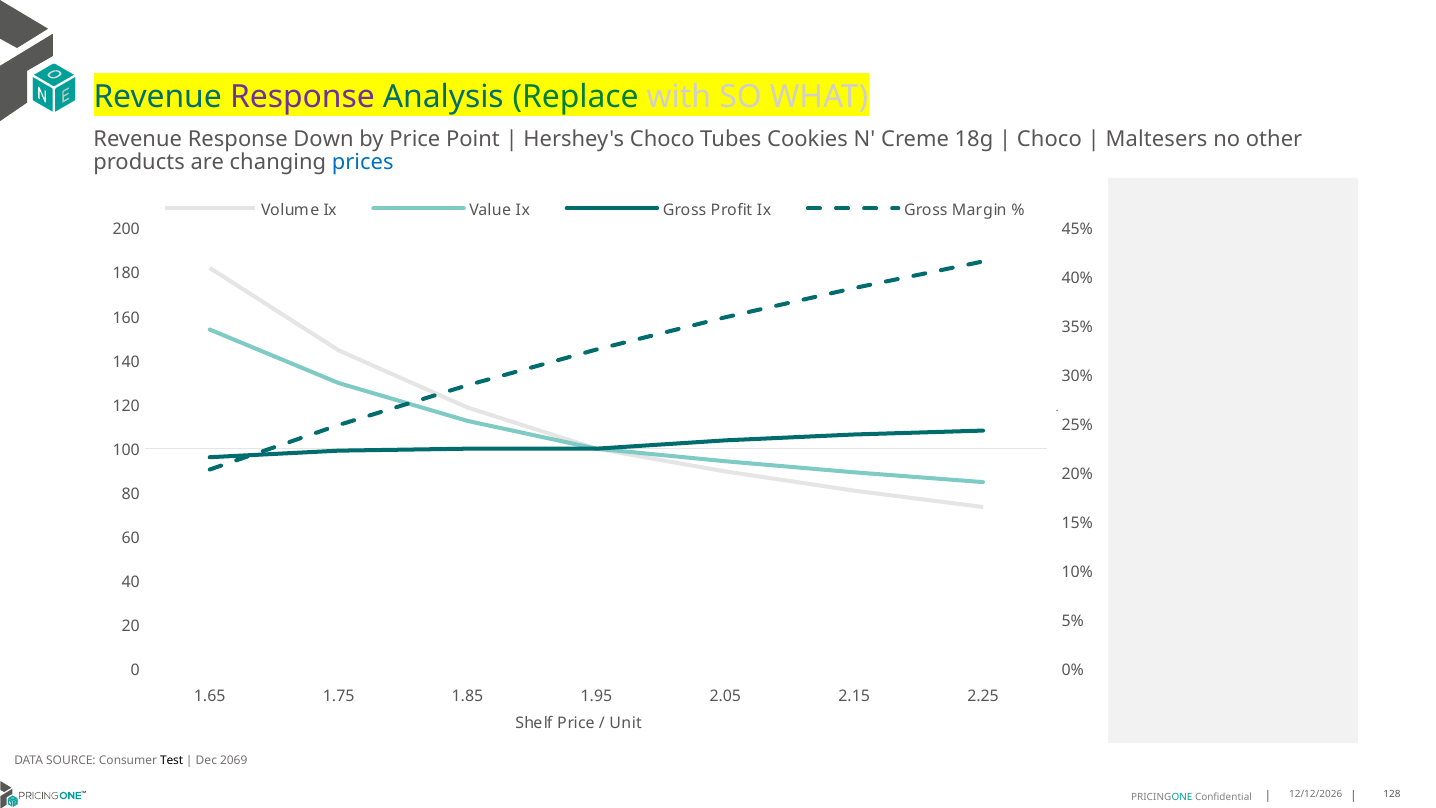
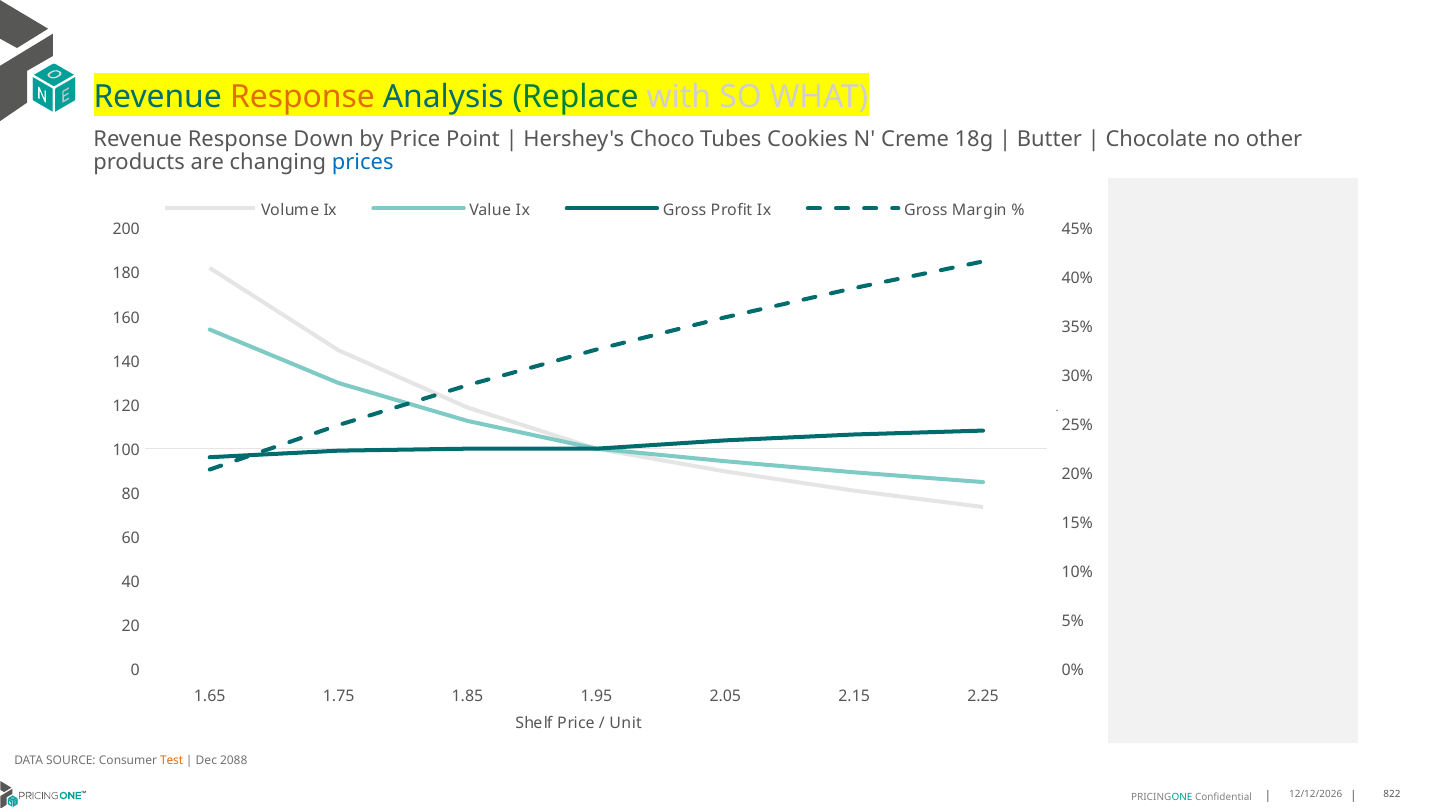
Response colour: purple -> orange (302, 97)
Choco: Choco -> Butter (1049, 139)
Maltesers: Maltesers -> Chocolate (1157, 139)
Test colour: black -> orange (172, 761)
2069: 2069 -> 2088 (234, 761)
128: 128 -> 822 (1392, 794)
